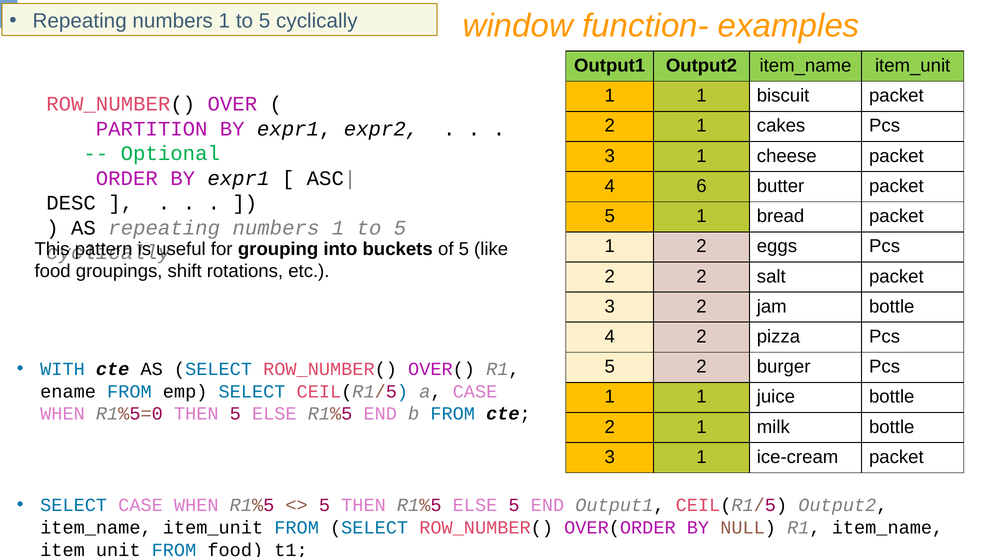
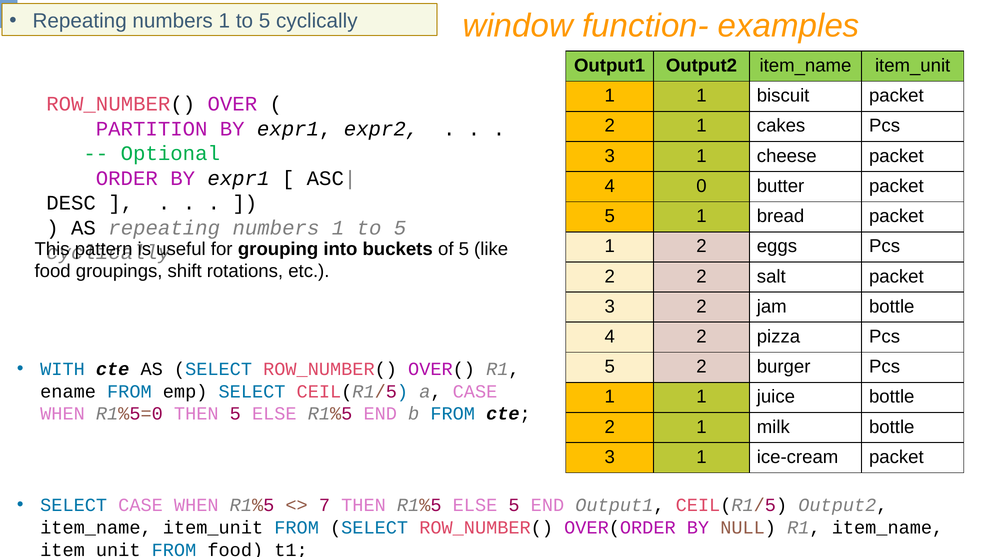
6: 6 -> 0 (702, 186)
5: 5 -> 7 (324, 506)
